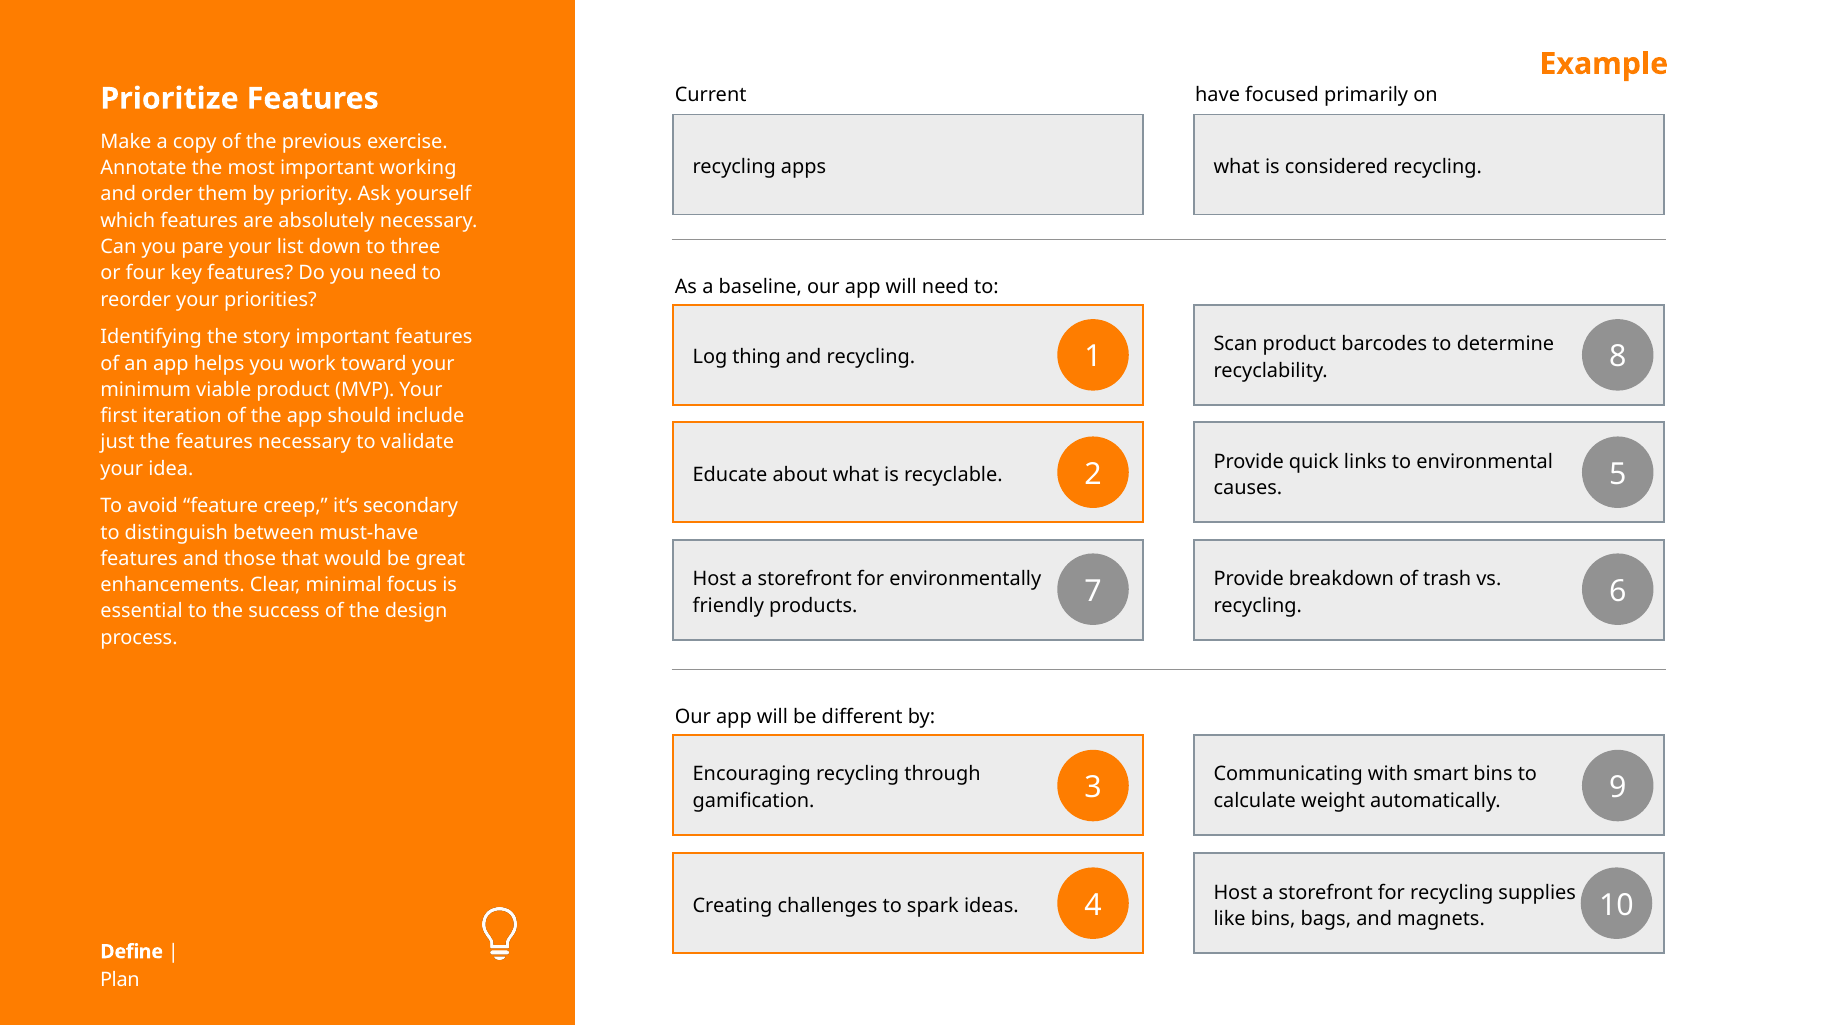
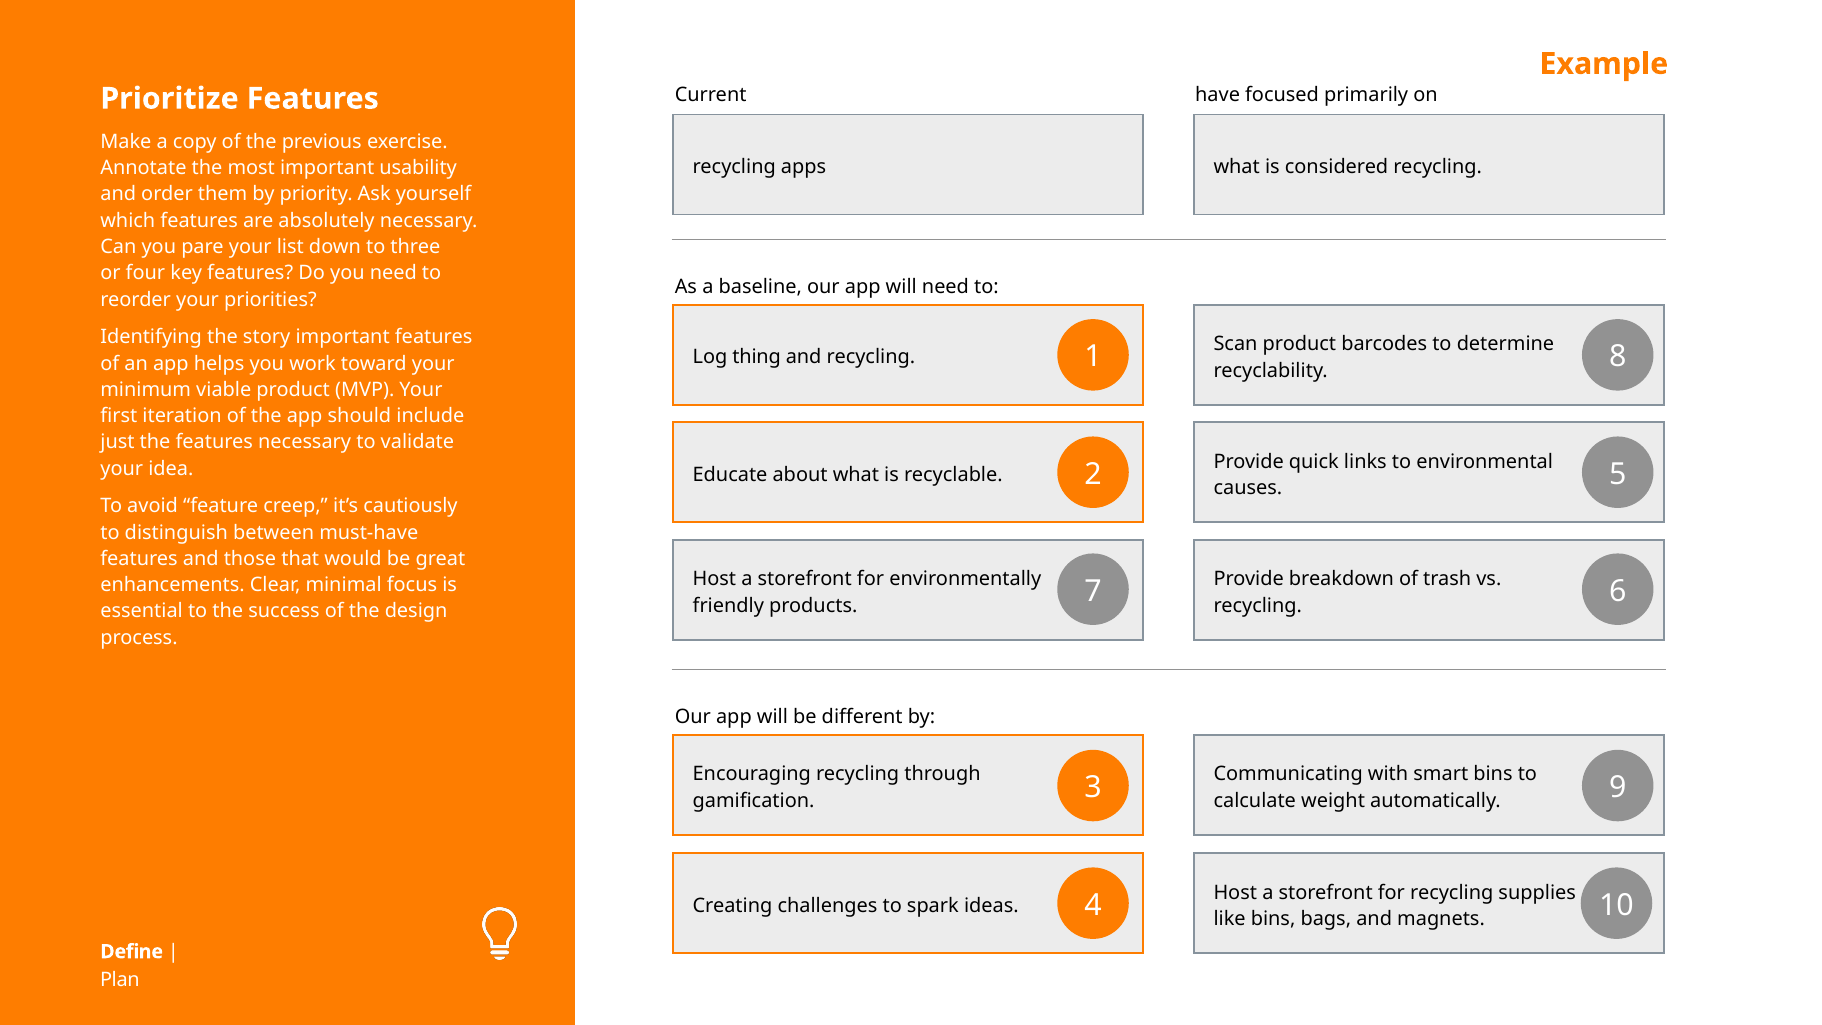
working: working -> usability (418, 168)
secondary: secondary -> cautiously (410, 506)
